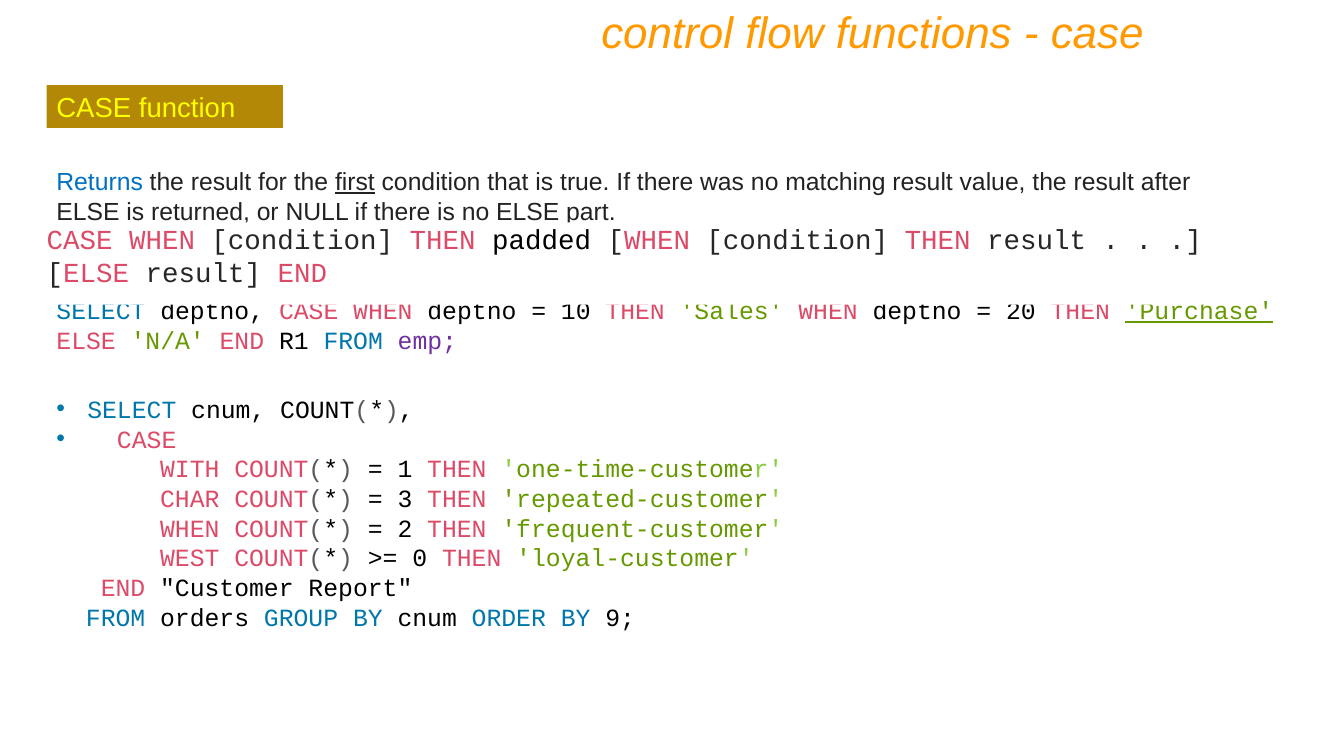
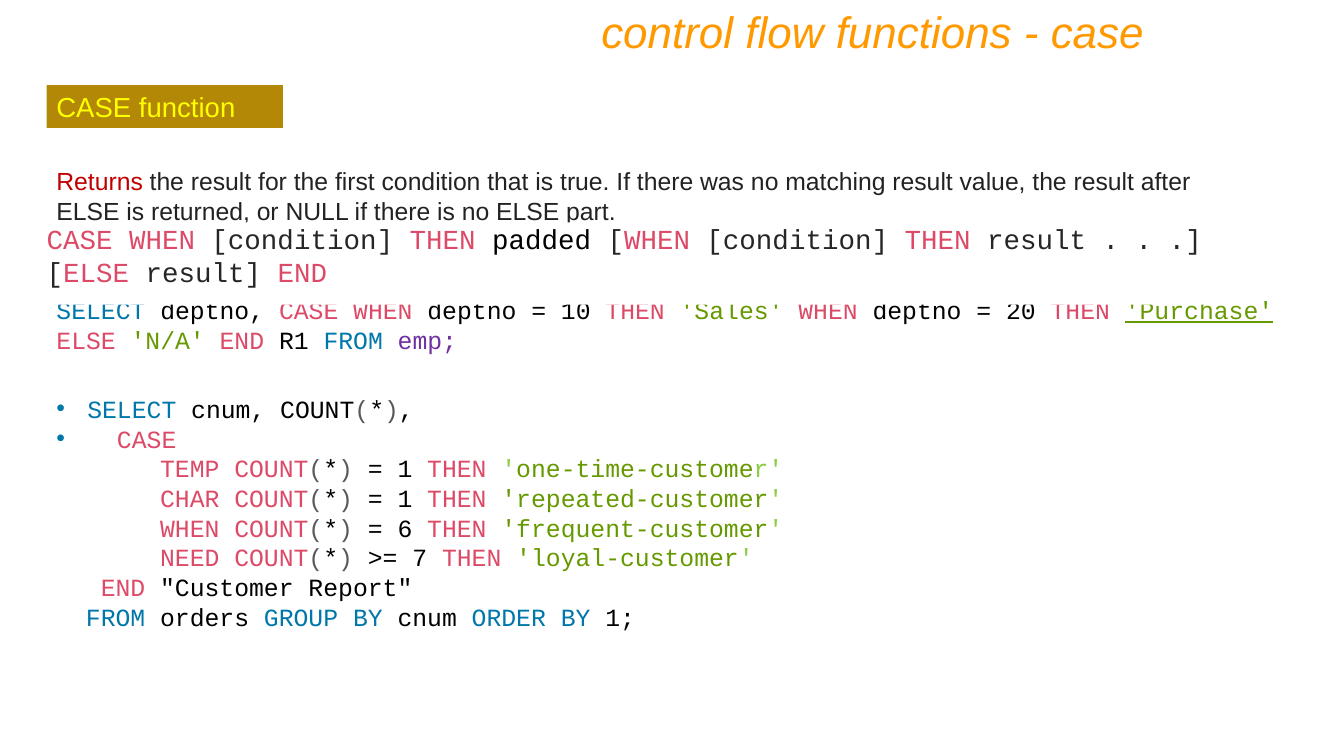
Returns colour: blue -> red (100, 182)
first underline: present -> none (355, 182)
WITH: WITH -> TEMP (190, 469)
3: 3 -> 1 (405, 499)
2: 2 -> 6 (405, 529)
WEST: WEST -> NEED (190, 559)
0: 0 -> 7 (420, 559)
BY 9: 9 -> 1 (620, 618)
